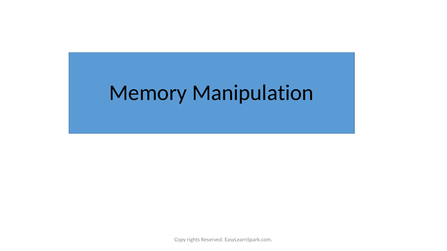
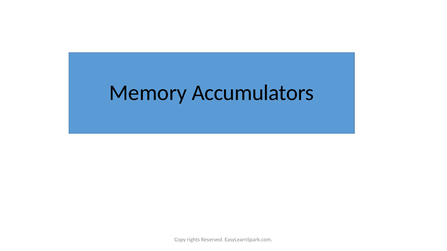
Manipulation: Manipulation -> Accumulators (253, 93)
